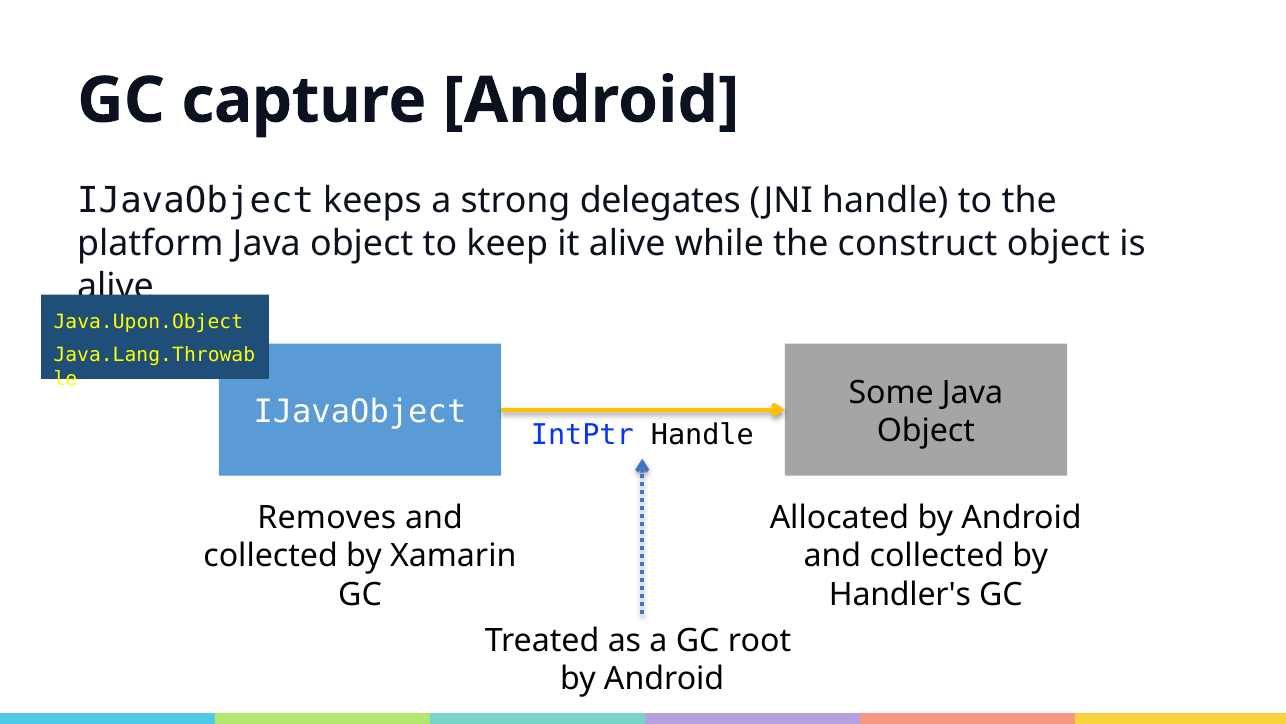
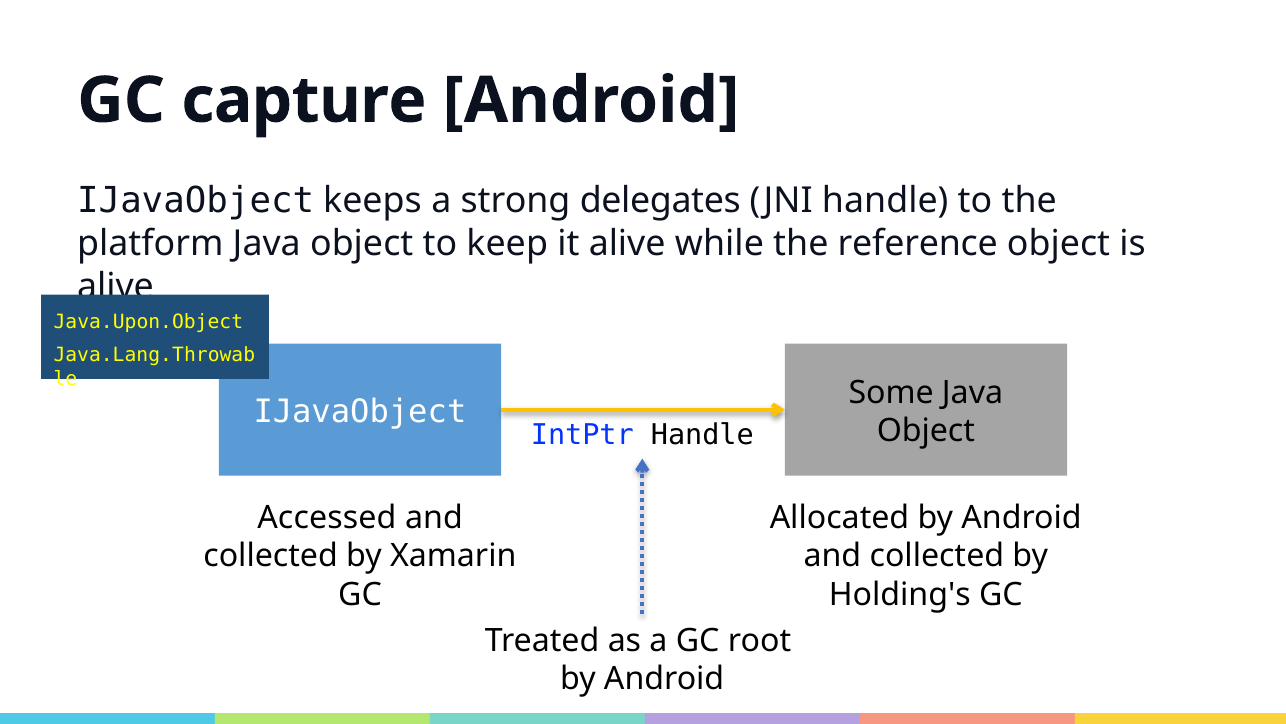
construct: construct -> reference (918, 243)
Removes: Removes -> Accessed (327, 517)
Handler's: Handler's -> Holding's (900, 594)
